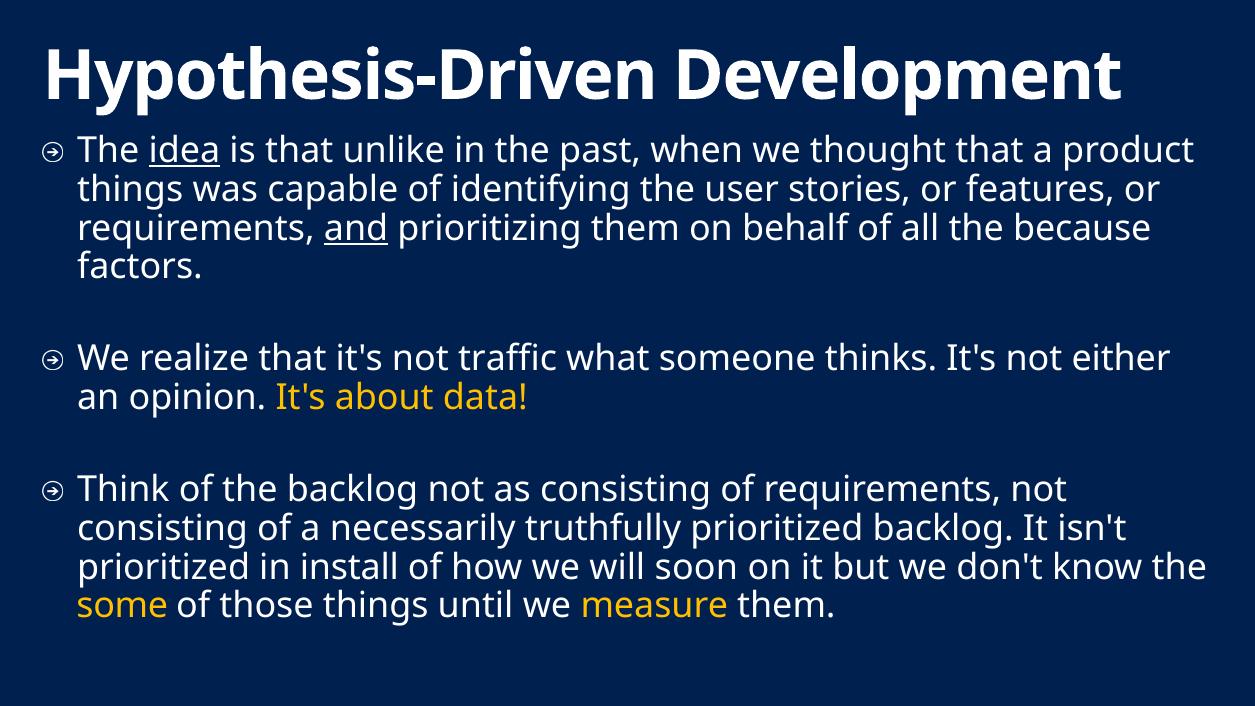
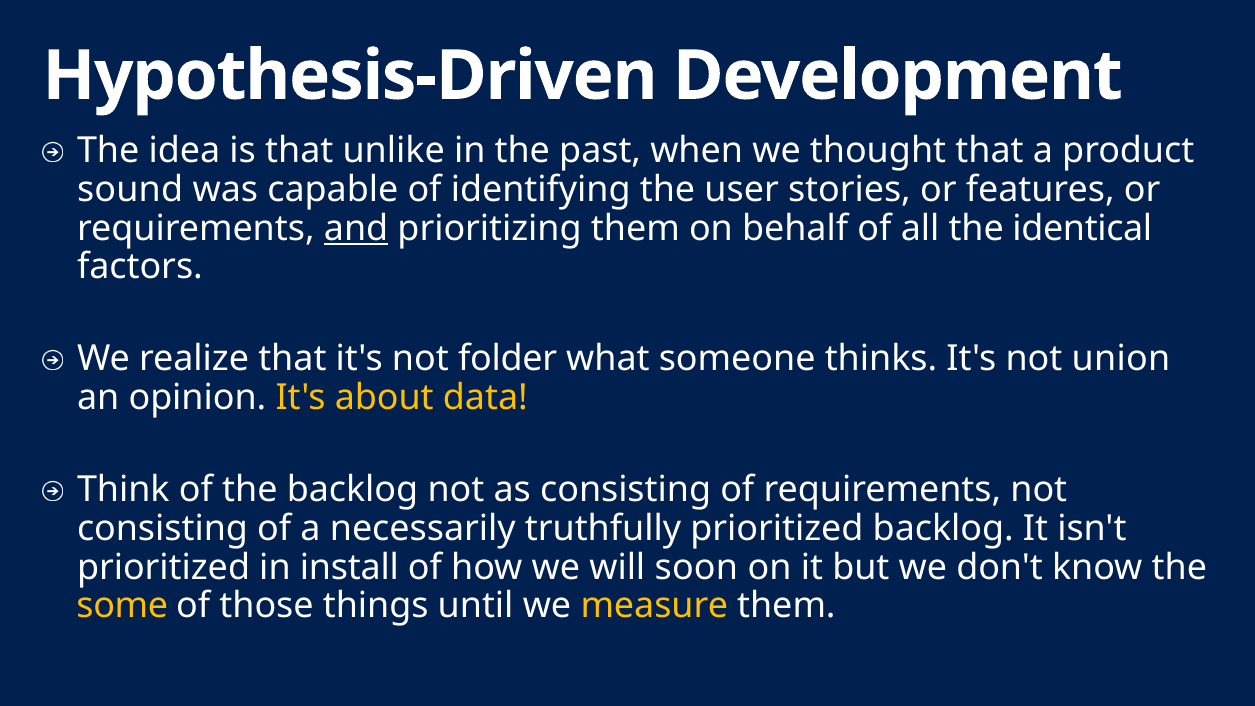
idea underline: present -> none (184, 151)
things: things -> sound (130, 190)
because: because -> identical (1082, 228)
traffic: traffic -> folder (508, 359)
either: either -> union (1121, 359)
